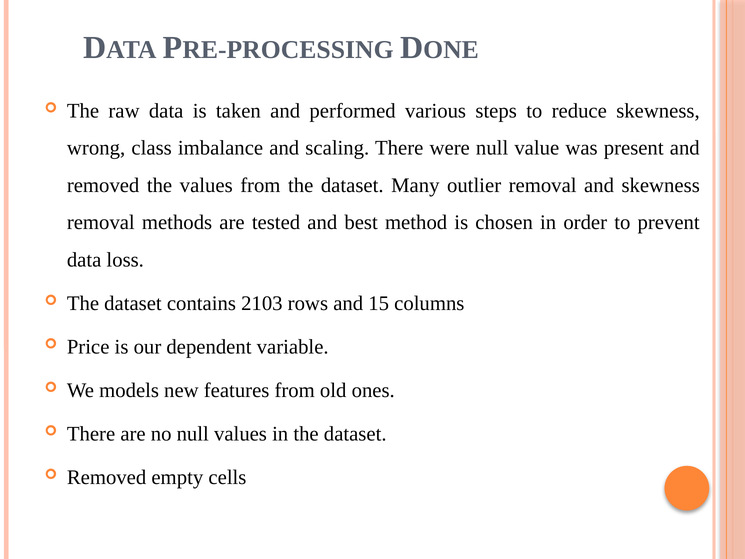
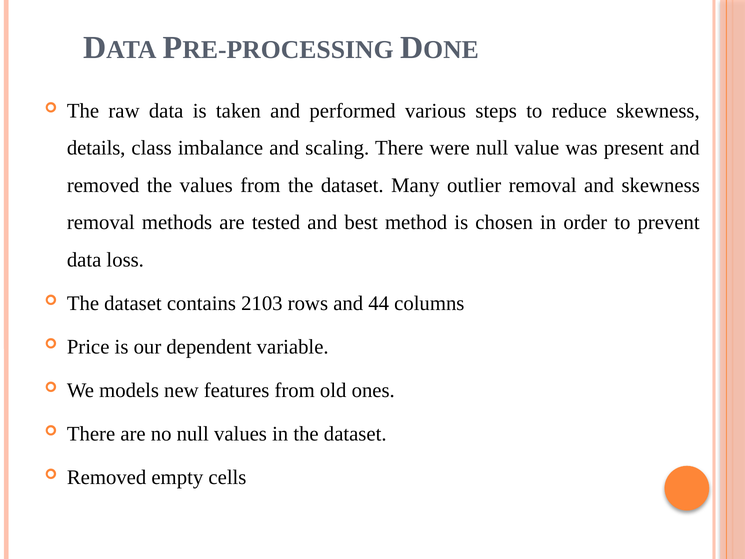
wrong: wrong -> details (96, 148)
15: 15 -> 44 (379, 303)
